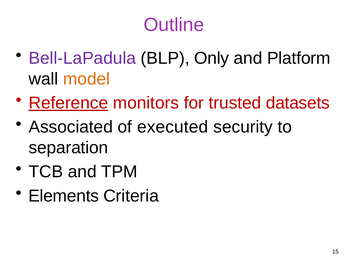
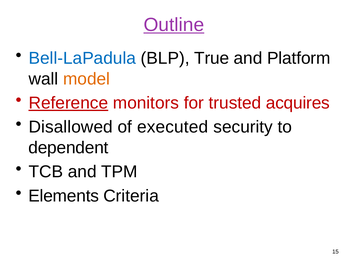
Outline underline: none -> present (174, 25)
Bell-LaPadula colour: purple -> blue (82, 58)
Only: Only -> True (212, 58)
datasets: datasets -> acquires (298, 103)
Associated: Associated -> Disallowed (71, 127)
separation: separation -> dependent (68, 148)
